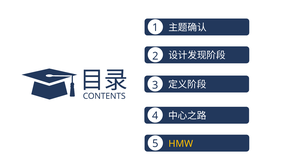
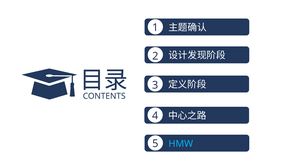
HMW colour: yellow -> light blue (181, 144)
